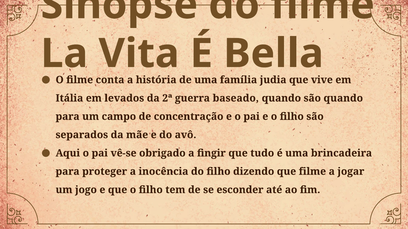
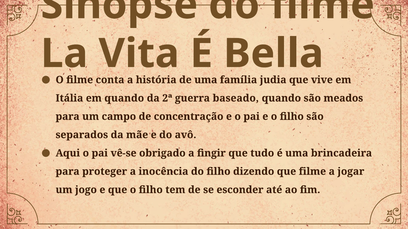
em levados: levados -> quando (124, 98)
são quando: quando -> meados (343, 98)
